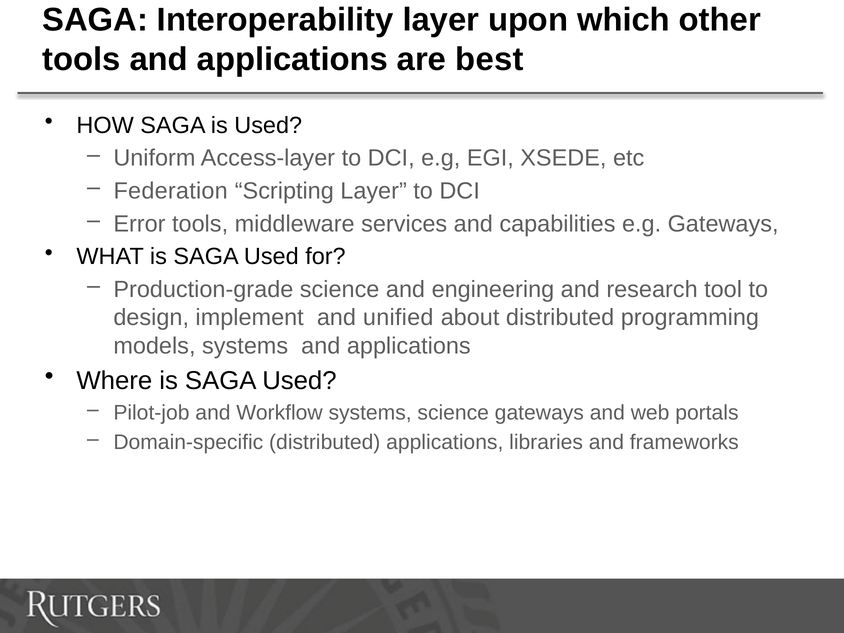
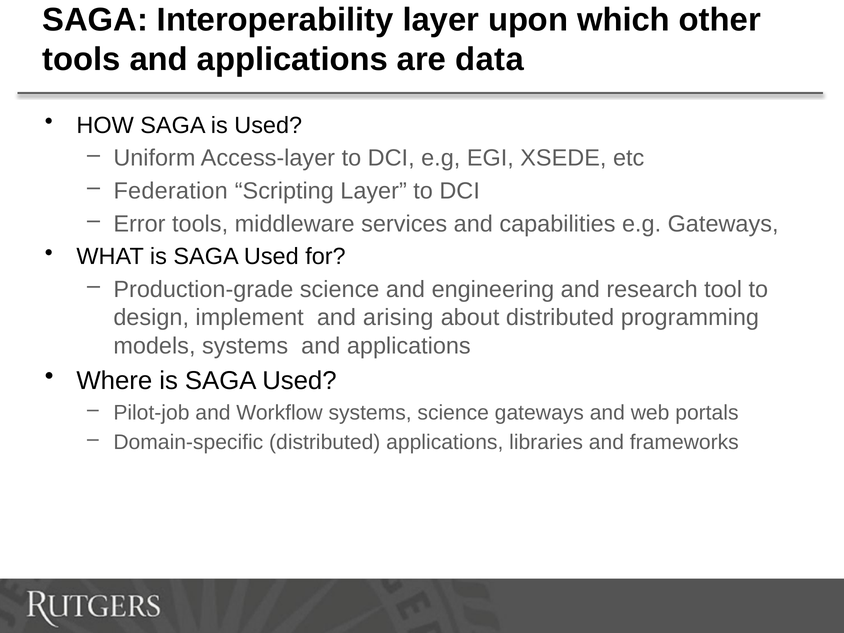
best: best -> data (490, 59)
unified: unified -> arising (398, 318)
